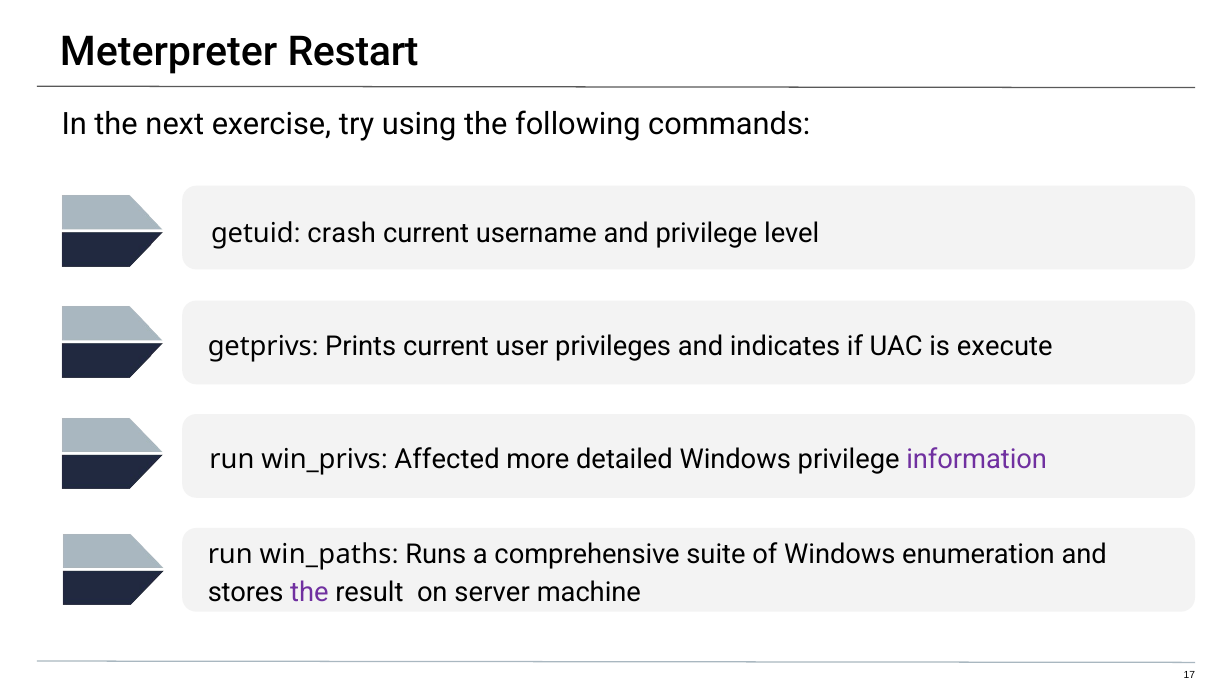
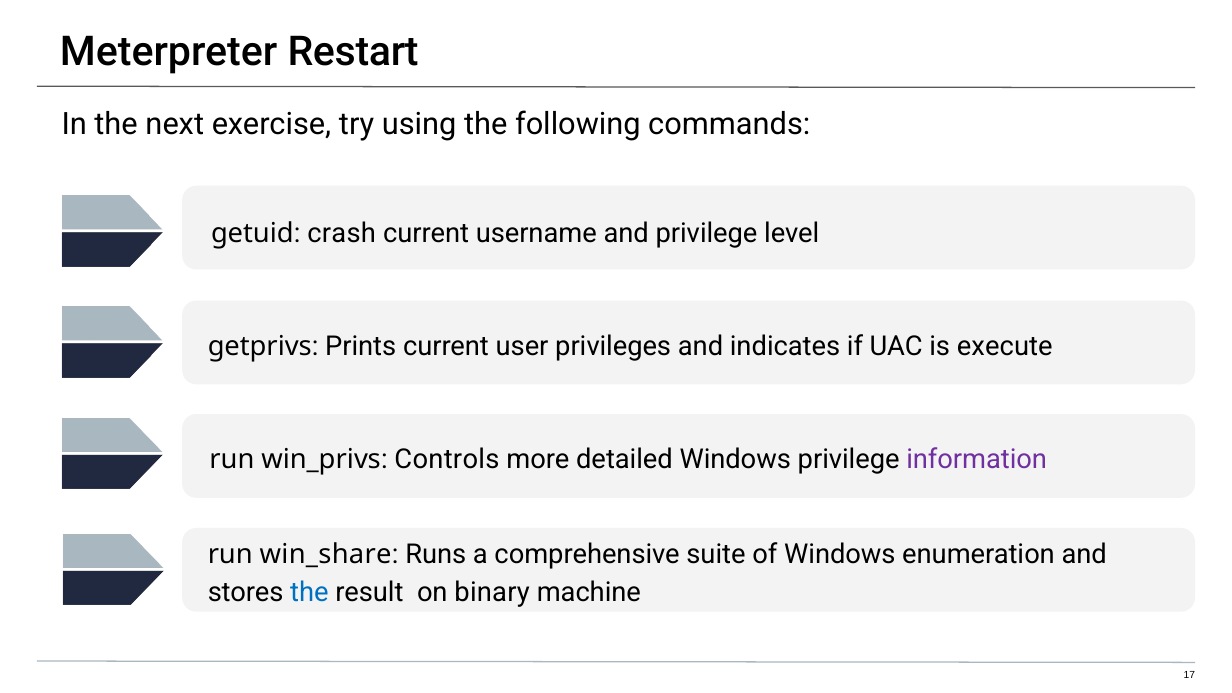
Affected: Affected -> Controls (447, 460)
win_paths: win_paths -> win_share (326, 554)
the colour: purple -> blue (309, 592)
server: server -> binary (492, 592)
